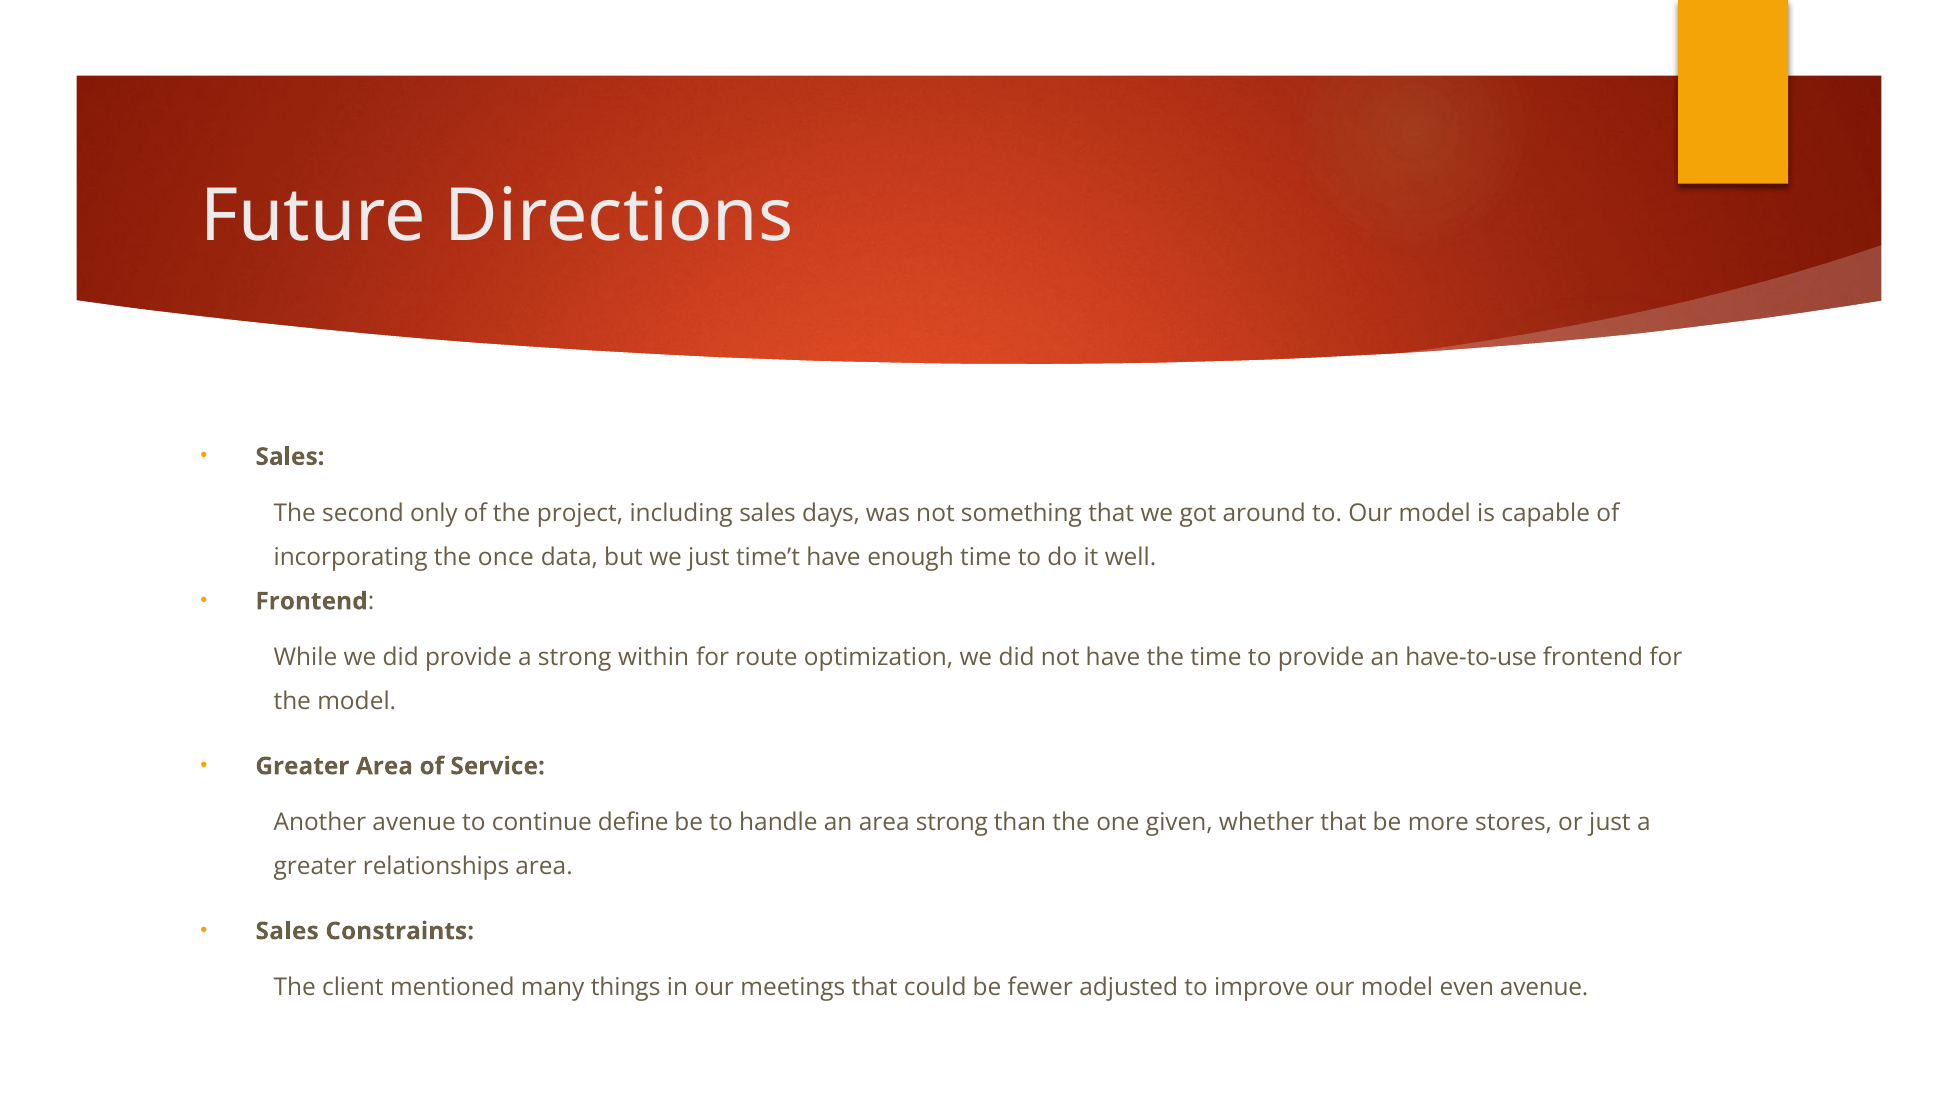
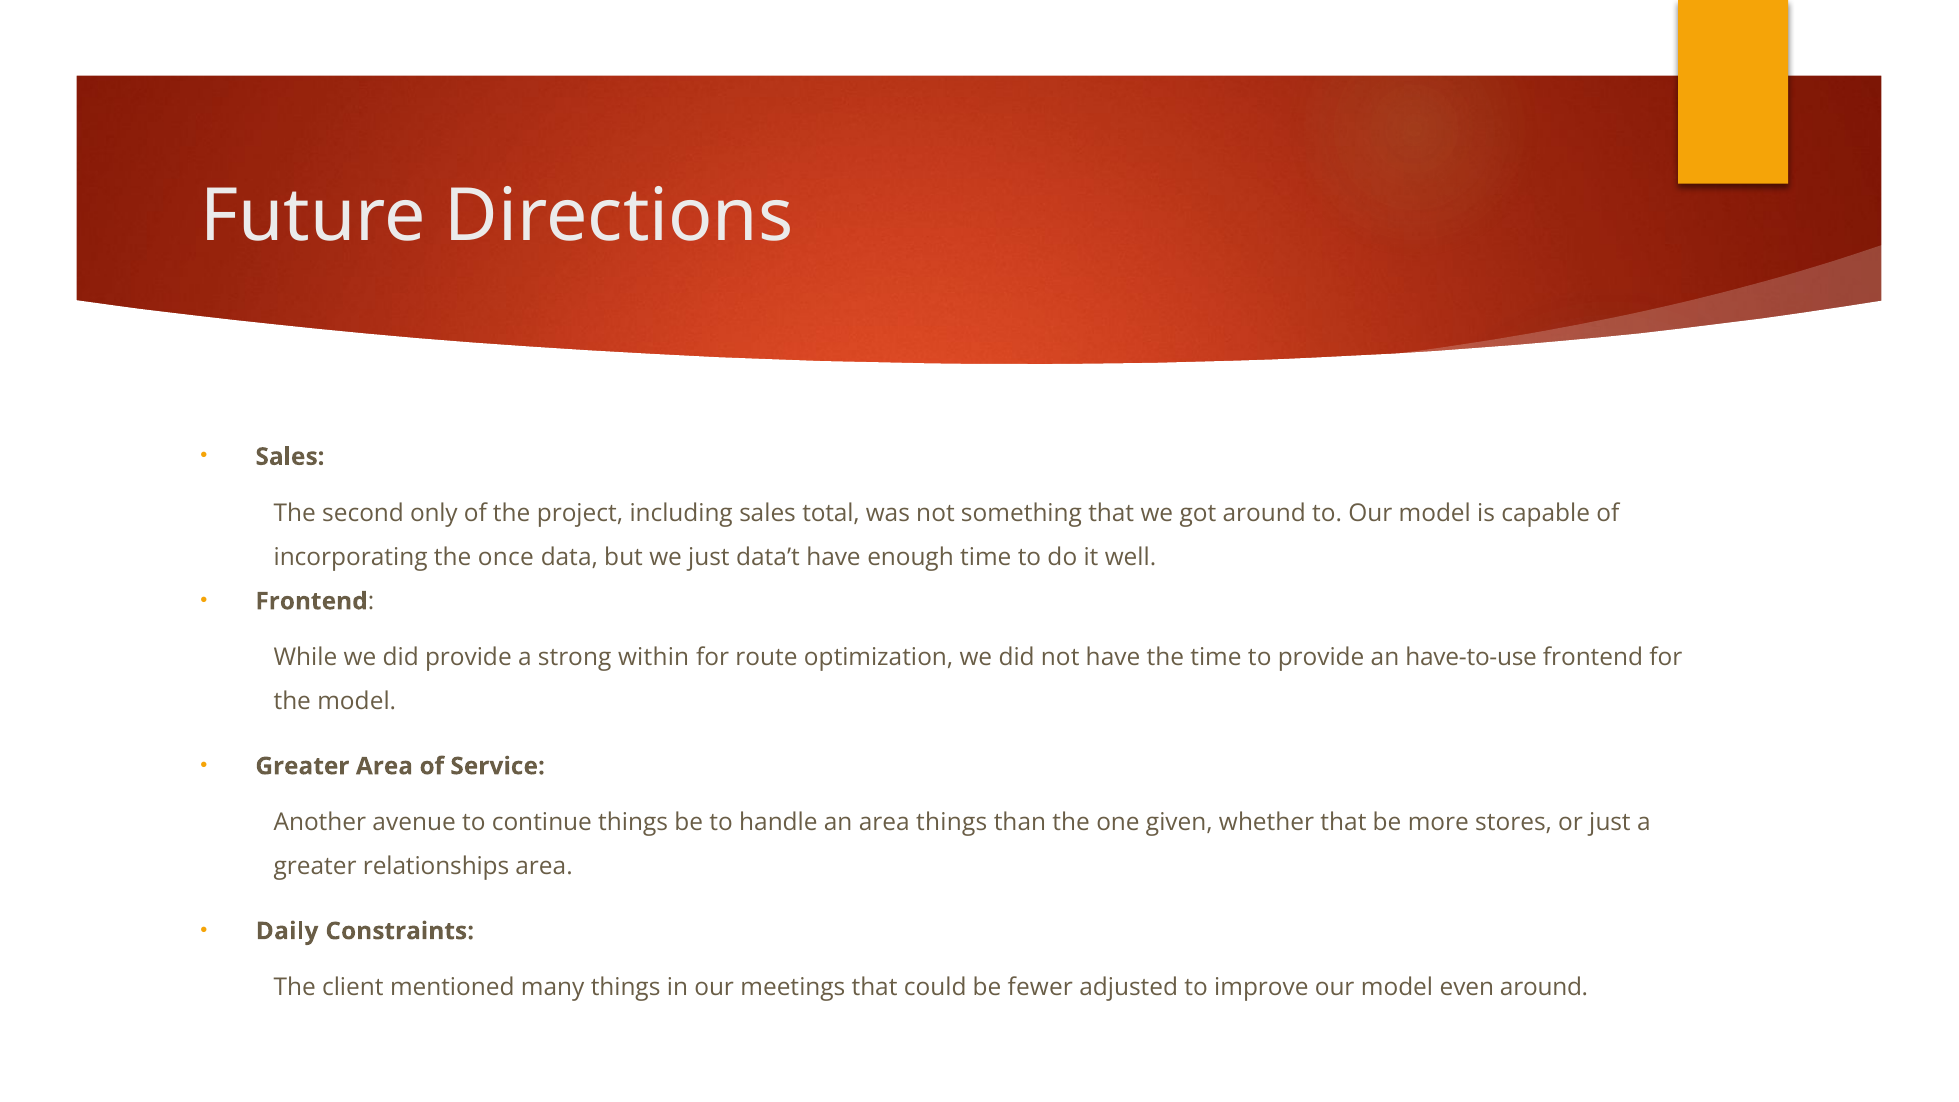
days: days -> total (831, 513)
time’t: time’t -> data’t (768, 557)
continue define: define -> things (633, 823)
area strong: strong -> things (952, 823)
Sales: Sales -> Daily (287, 931)
even avenue: avenue -> around (1544, 987)
